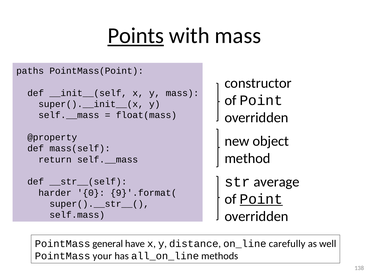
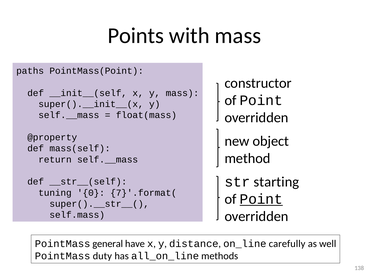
Points underline: present -> none (136, 36)
average: average -> starting (276, 182)
harder: harder -> tuning (55, 193)
9}'.format(: 9}'.format( -> 7}'.format( (144, 193)
your: your -> duty (102, 256)
